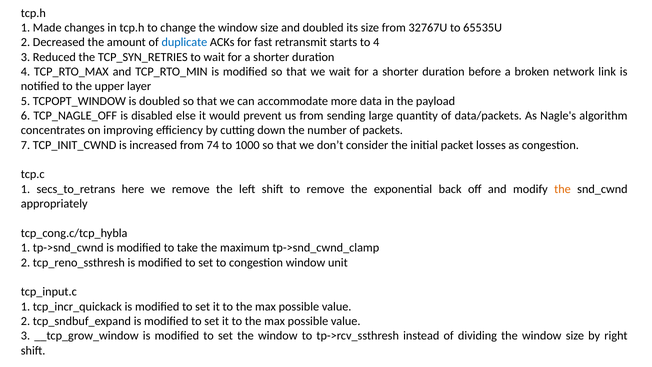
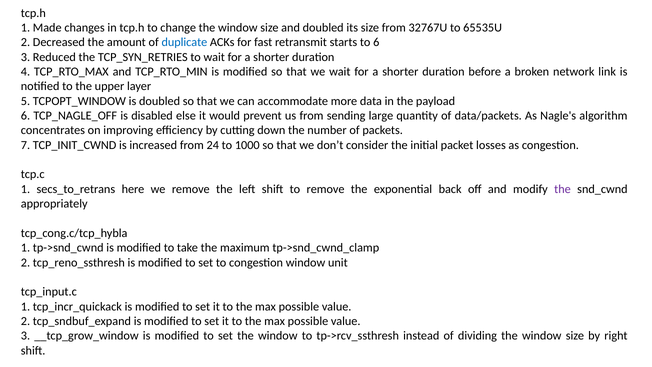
to 4: 4 -> 6 (376, 42)
74: 74 -> 24 (213, 145)
the colour: orange -> purple (562, 189)
